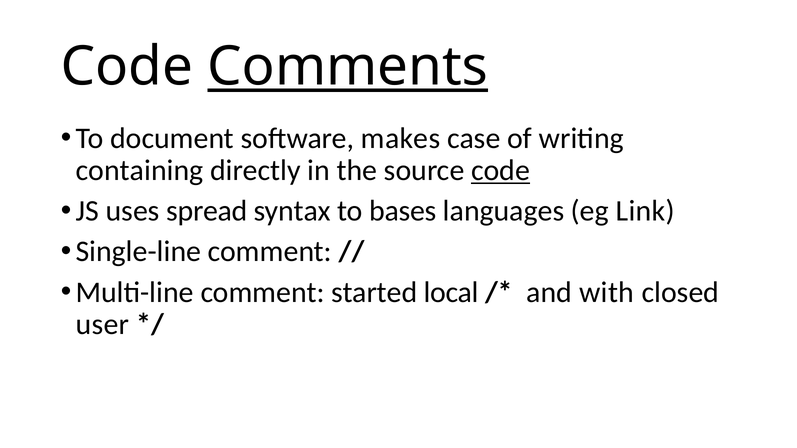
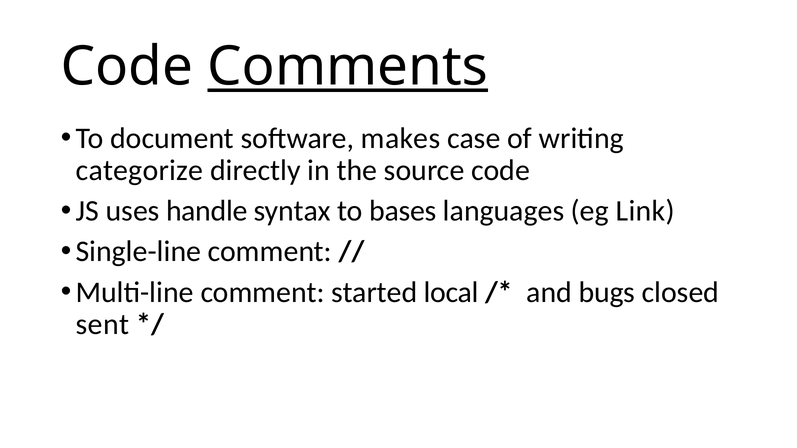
containing: containing -> categorize (139, 171)
code underline: present -> none (501, 171)
spread: spread -> handle (207, 211)
with: with -> bugs (607, 292)
user: user -> sent (102, 325)
